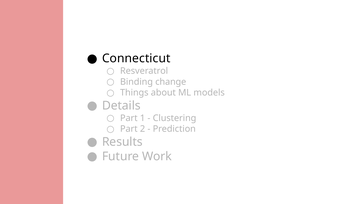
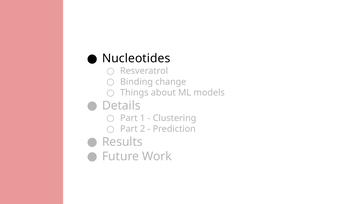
Connecticut: Connecticut -> Nucleotides (136, 58)
